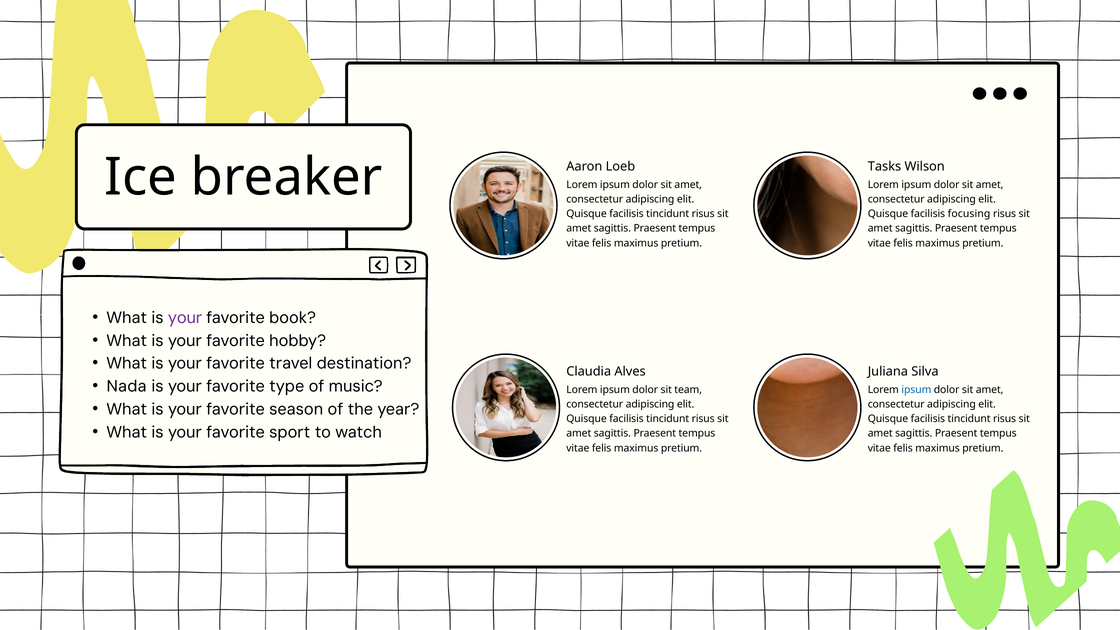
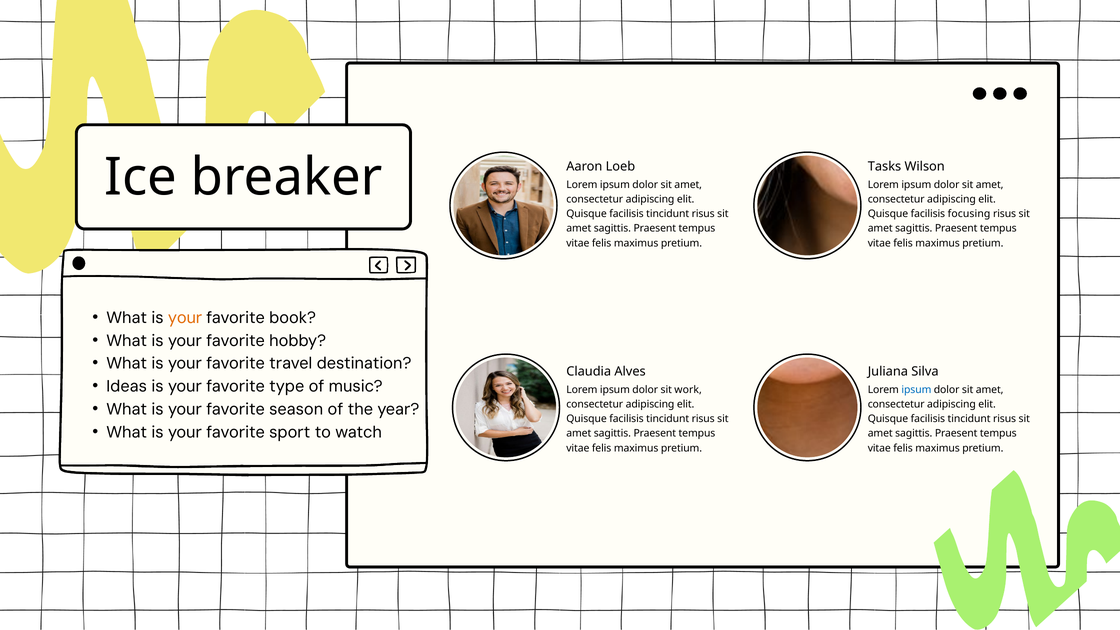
your colour: purple -> orange (185, 318)
Nada: Nada -> Ideas (127, 386)
team: team -> work (688, 390)
